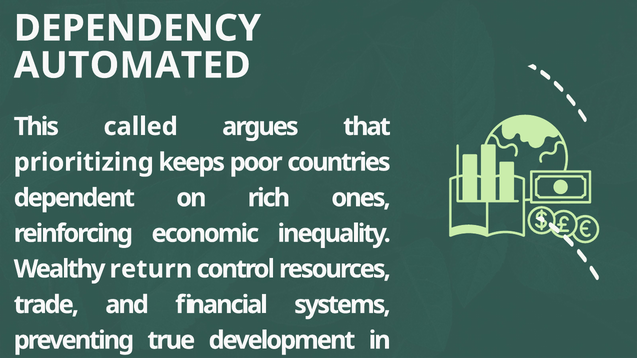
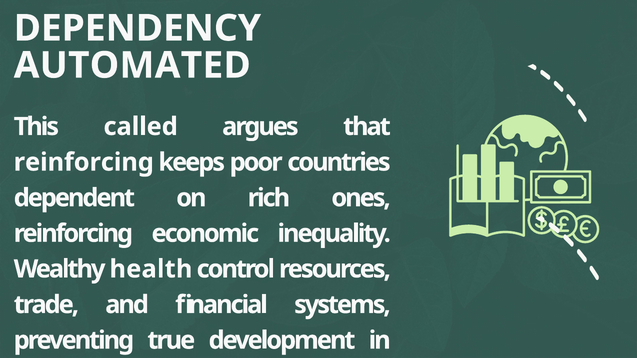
prioritizing: prioritizing -> reinforcing (84, 162)
return: return -> health (151, 269)
